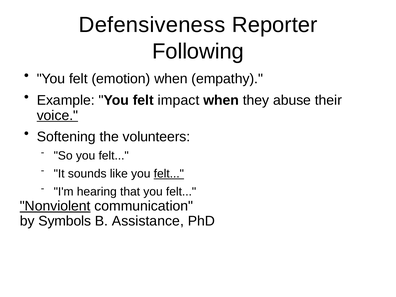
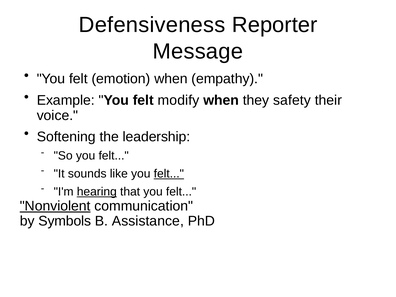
Following: Following -> Message (198, 51)
impact: impact -> modify (179, 100)
abuse: abuse -> safety (292, 100)
voice underline: present -> none (57, 115)
volunteers: volunteers -> leadership (156, 137)
hearing underline: none -> present (97, 192)
